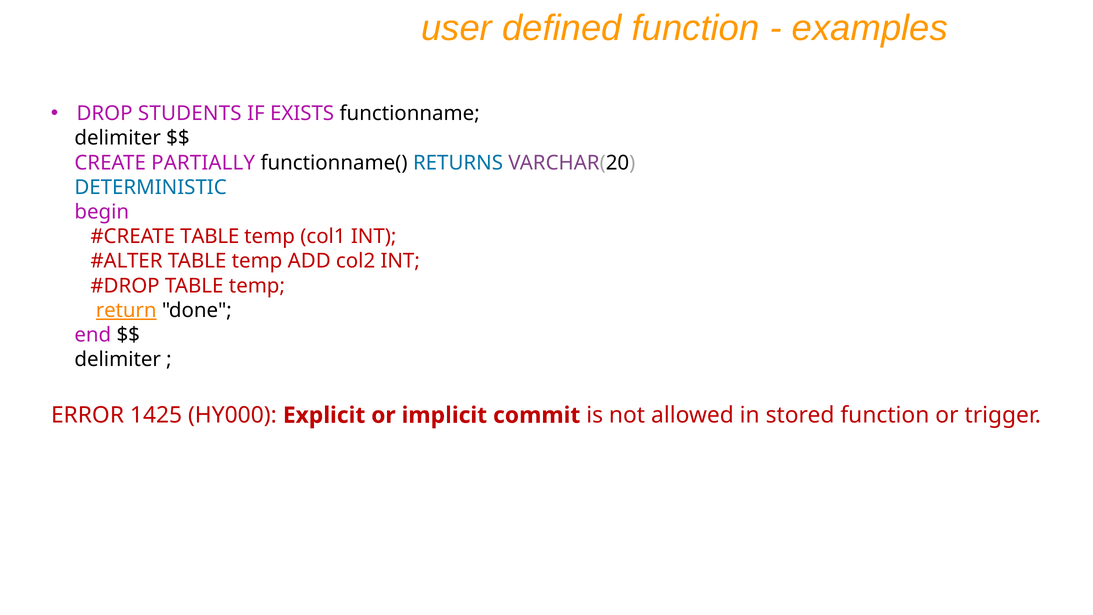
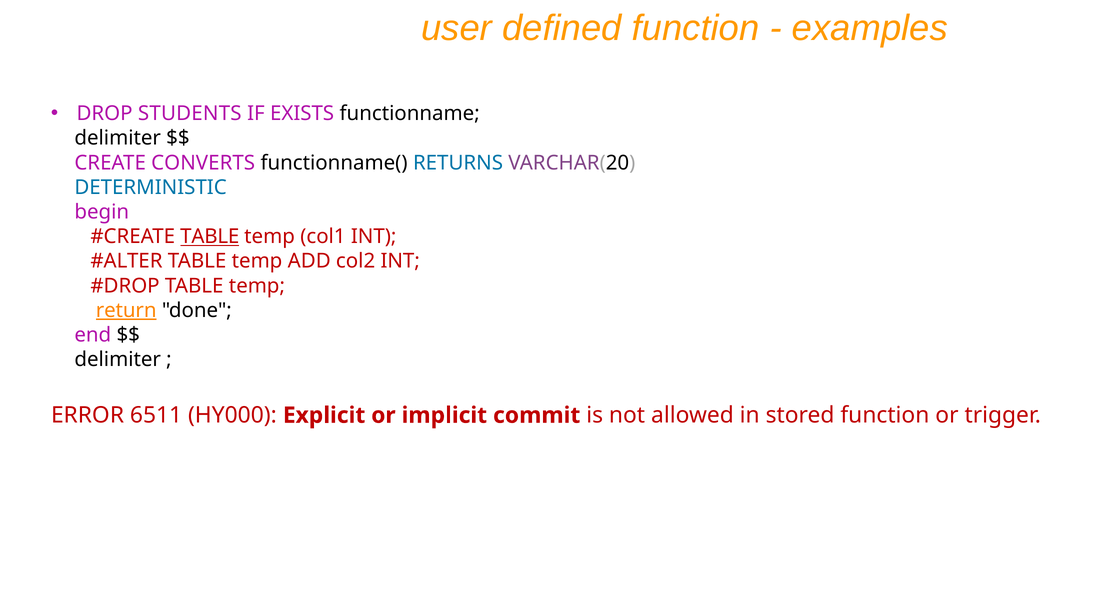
PARTIALLY: PARTIALLY -> CONVERTS (203, 163)
TABLE underline: none -> present (210, 237)
1425: 1425 -> 6511 (156, 415)
